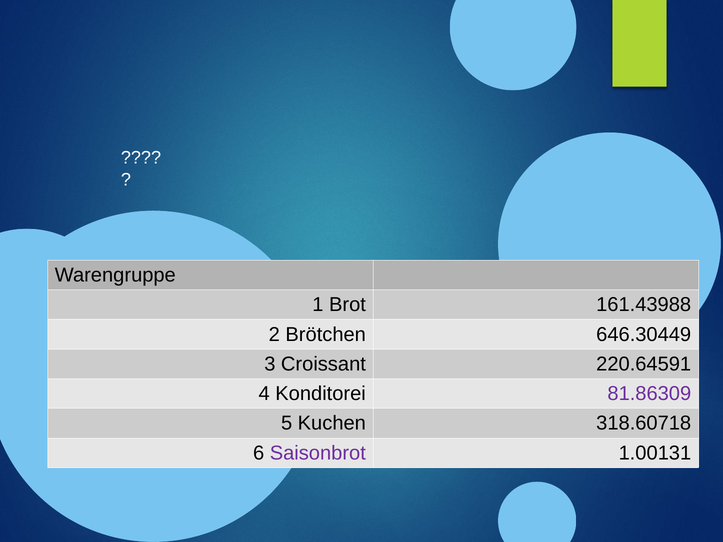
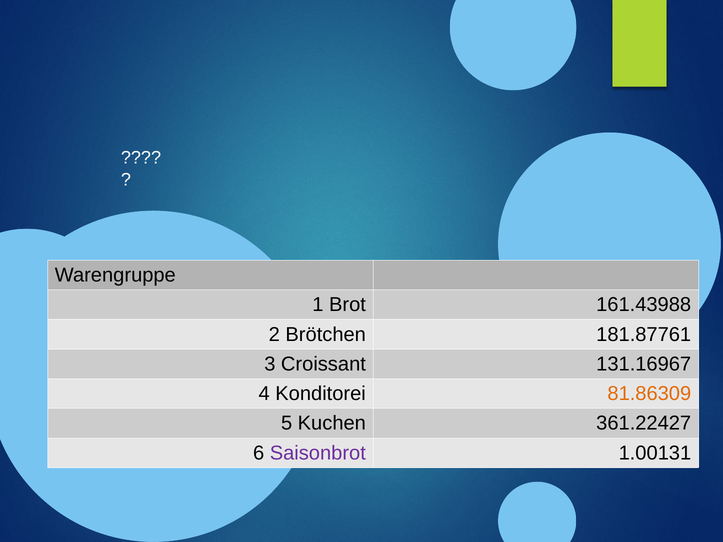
646.30449: 646.30449 -> 181.87761 (644, 335)
220.64591: 220.64591 -> 131.16967 (644, 364)
81.86309 colour: purple -> orange (649, 394)
318.60718: 318.60718 -> 361.22427 (644, 424)
